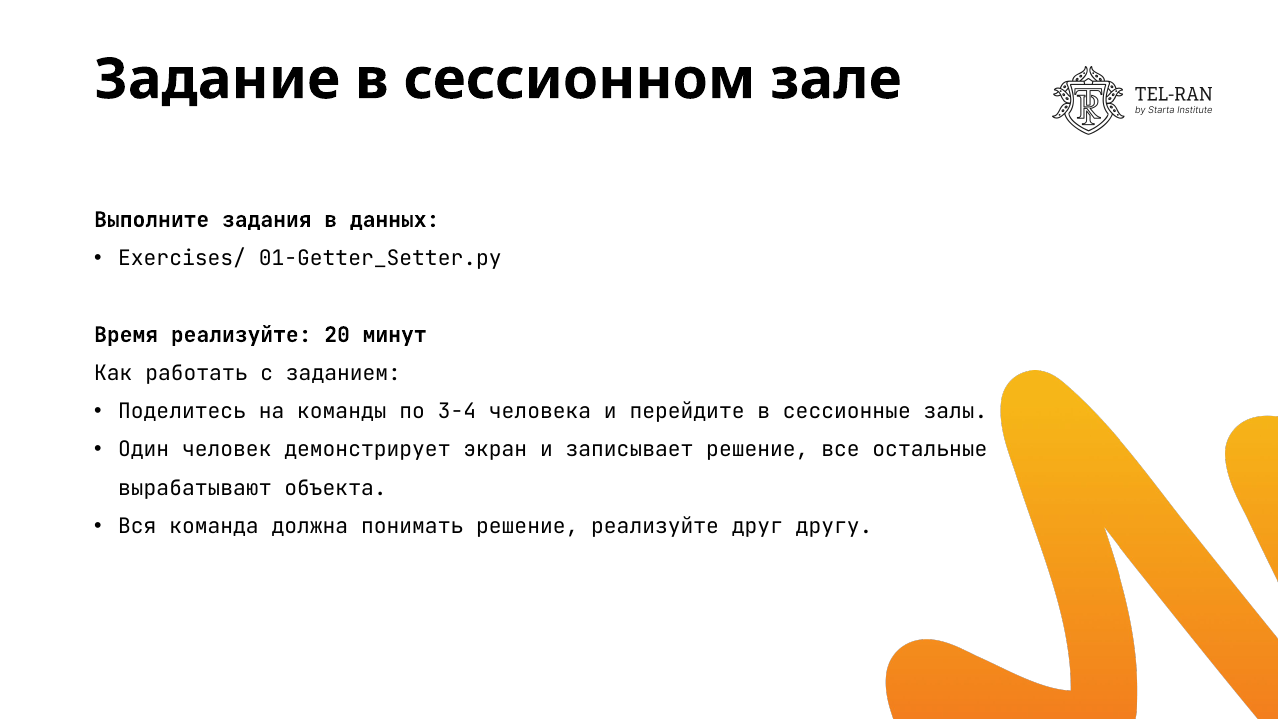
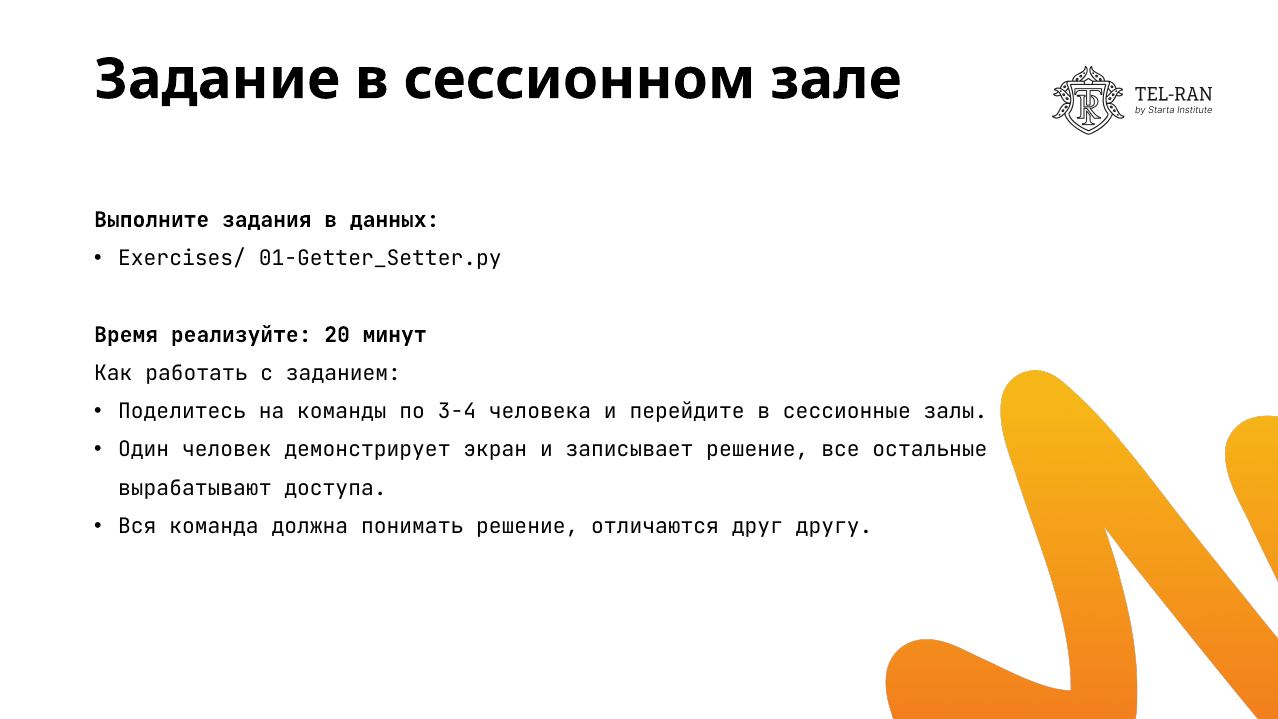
объекта: объекта -> доступа (335, 488)
решение реализуйте: реализуйте -> отличаются (655, 527)
